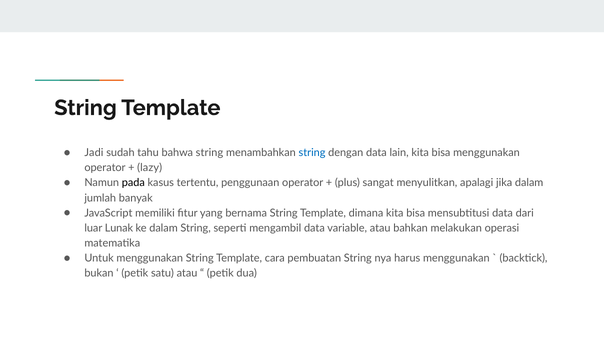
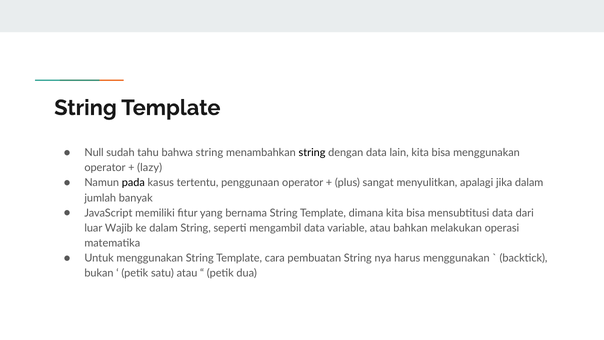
Jadi: Jadi -> Null (94, 153)
string colour: blue -> black (312, 153)
Lunak: Lunak -> Wajib (119, 228)
